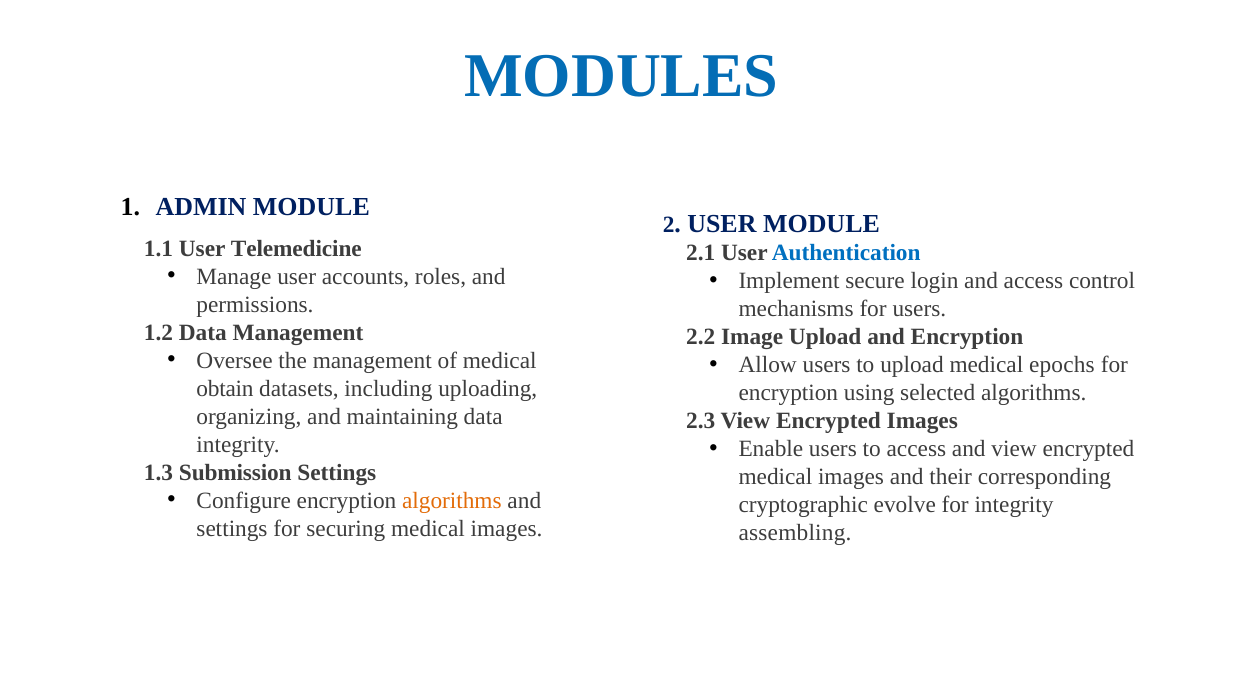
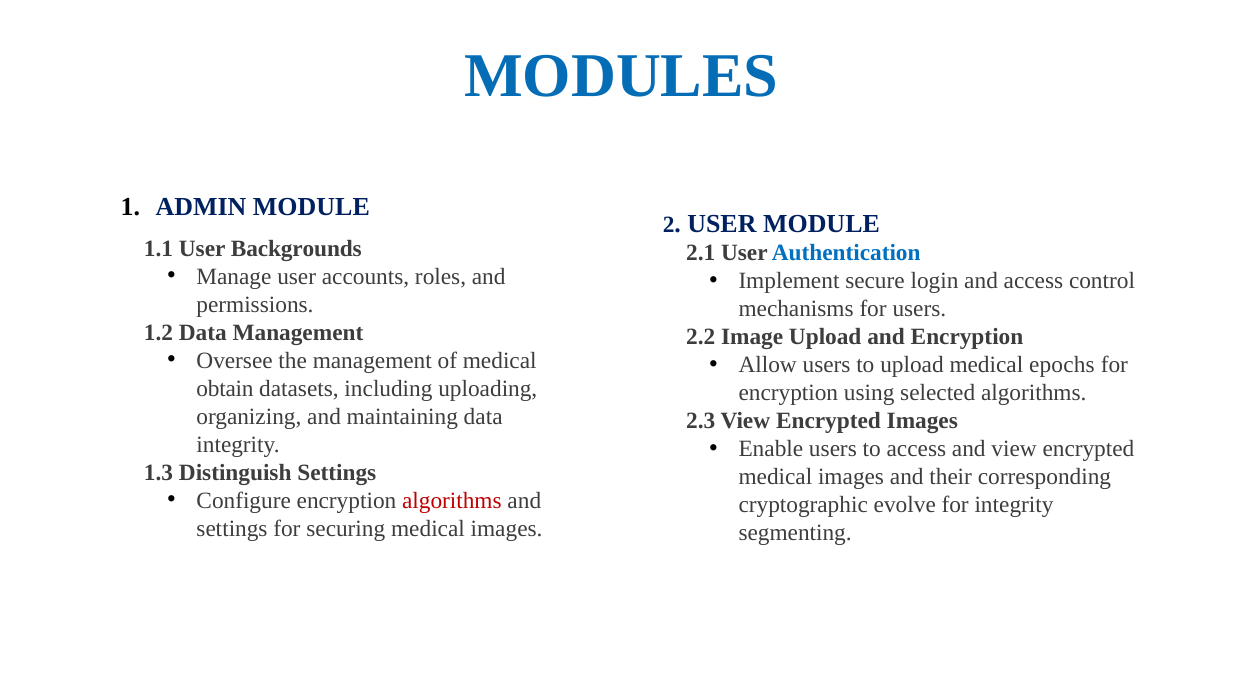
Telemedicine: Telemedicine -> Backgrounds (296, 248)
Submission: Submission -> Distinguish (235, 472)
algorithms colour: orange -> red (452, 500)
assembling: assembling -> segmenting (795, 533)
